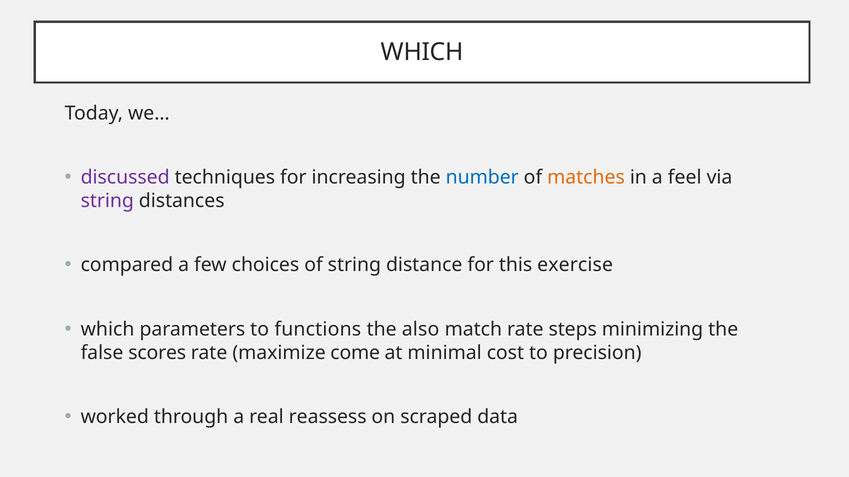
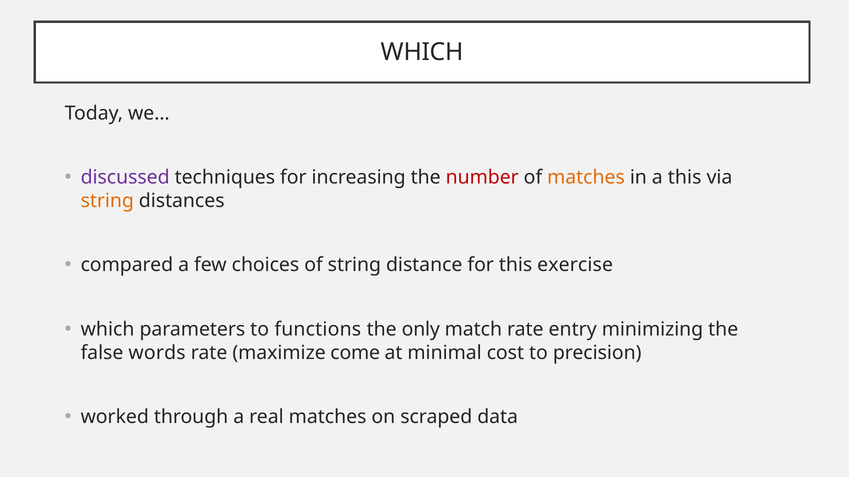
number colour: blue -> red (482, 178)
a feel: feel -> this (685, 178)
string colour: purple -> orange (107, 201)
also: also -> only (421, 330)
steps: steps -> entry (573, 330)
scores: scores -> words (157, 353)
real reassess: reassess -> matches (328, 417)
